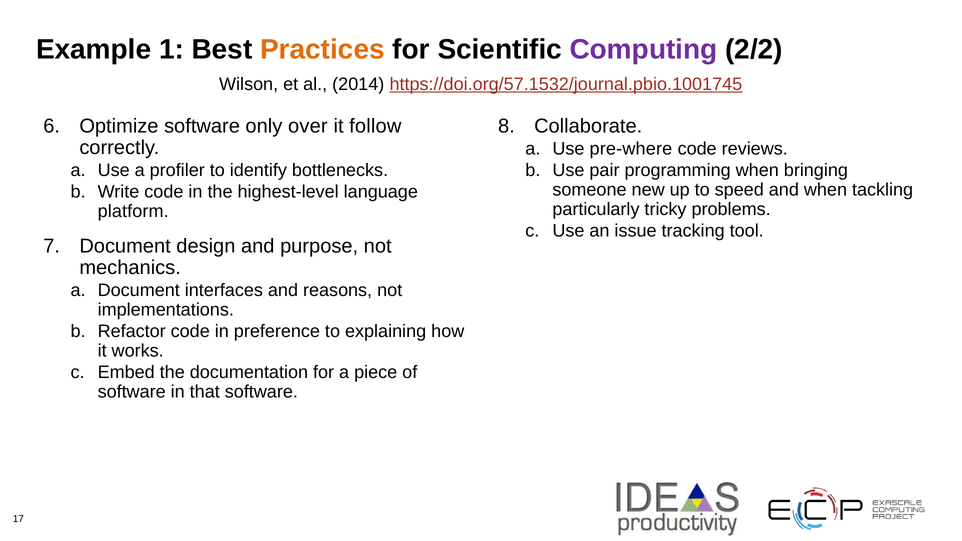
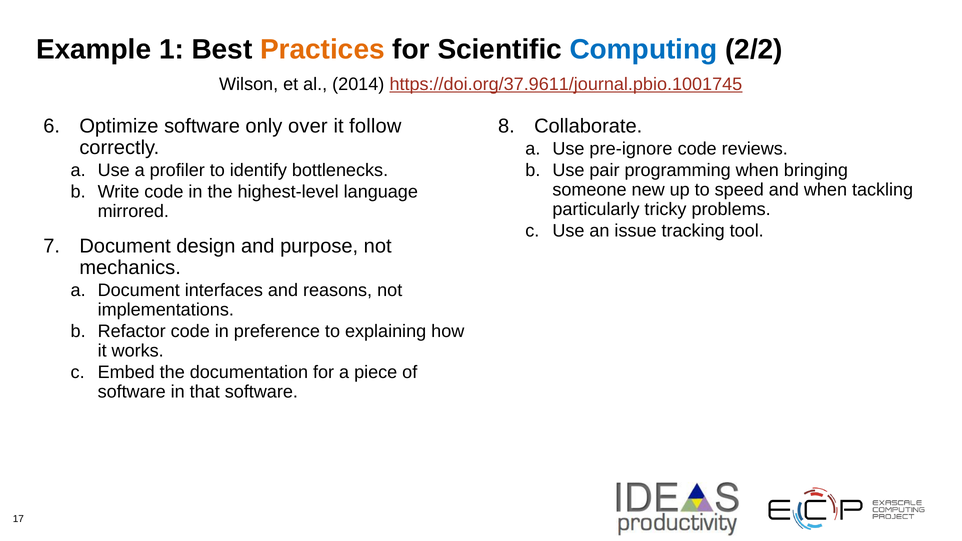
Computing colour: purple -> blue (644, 50)
https://doi.org/57.1532/journal.pbio.1001745: https://doi.org/57.1532/journal.pbio.1001745 -> https://doi.org/37.9611/journal.pbio.1001745 (566, 84)
pre-where: pre-where -> pre-ignore (631, 149)
platform: platform -> mirrored (133, 211)
